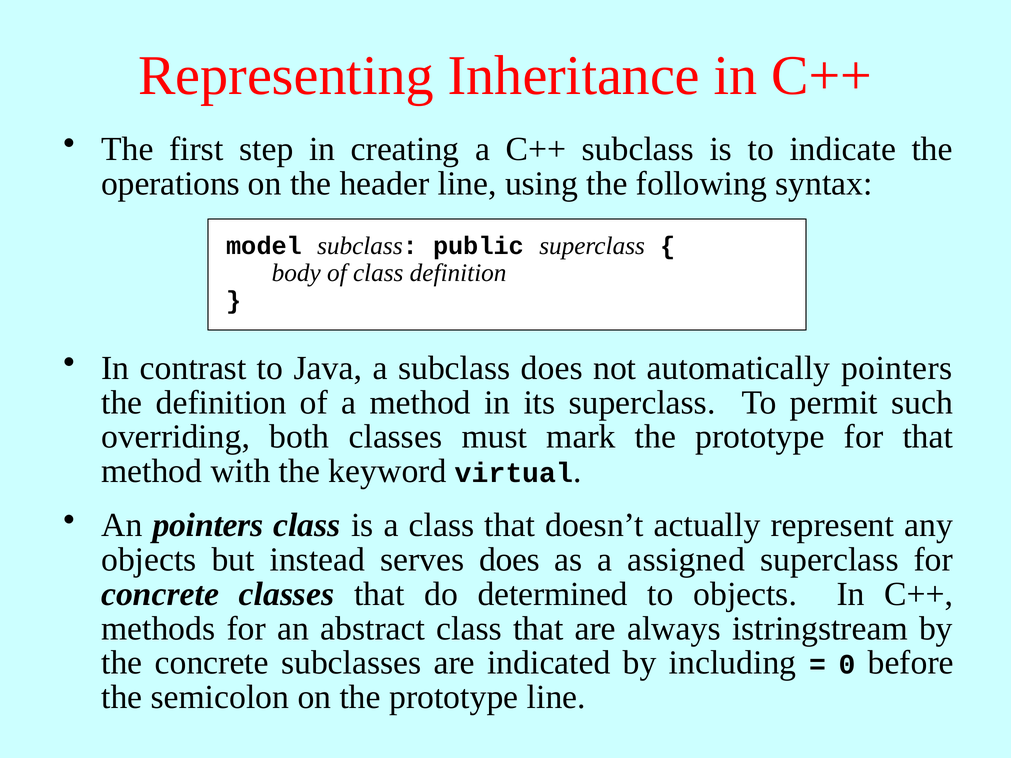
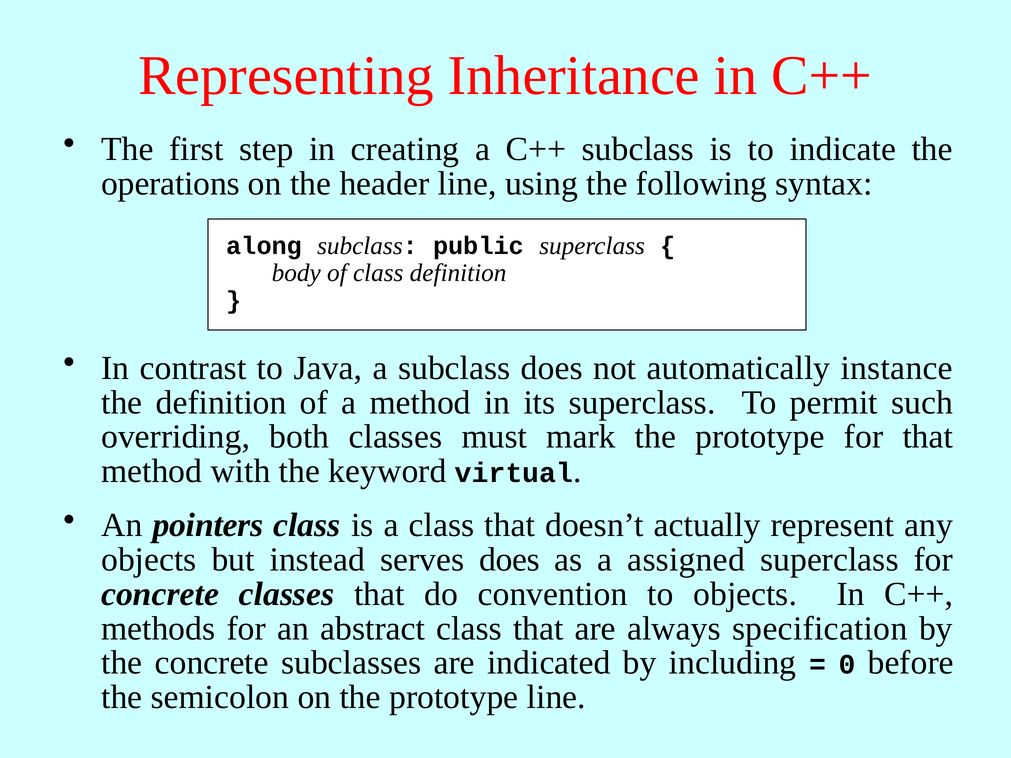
model: model -> along (264, 246)
automatically pointers: pointers -> instance (897, 368)
determined: determined -> convention (553, 594)
istringstream: istringstream -> specification (820, 629)
